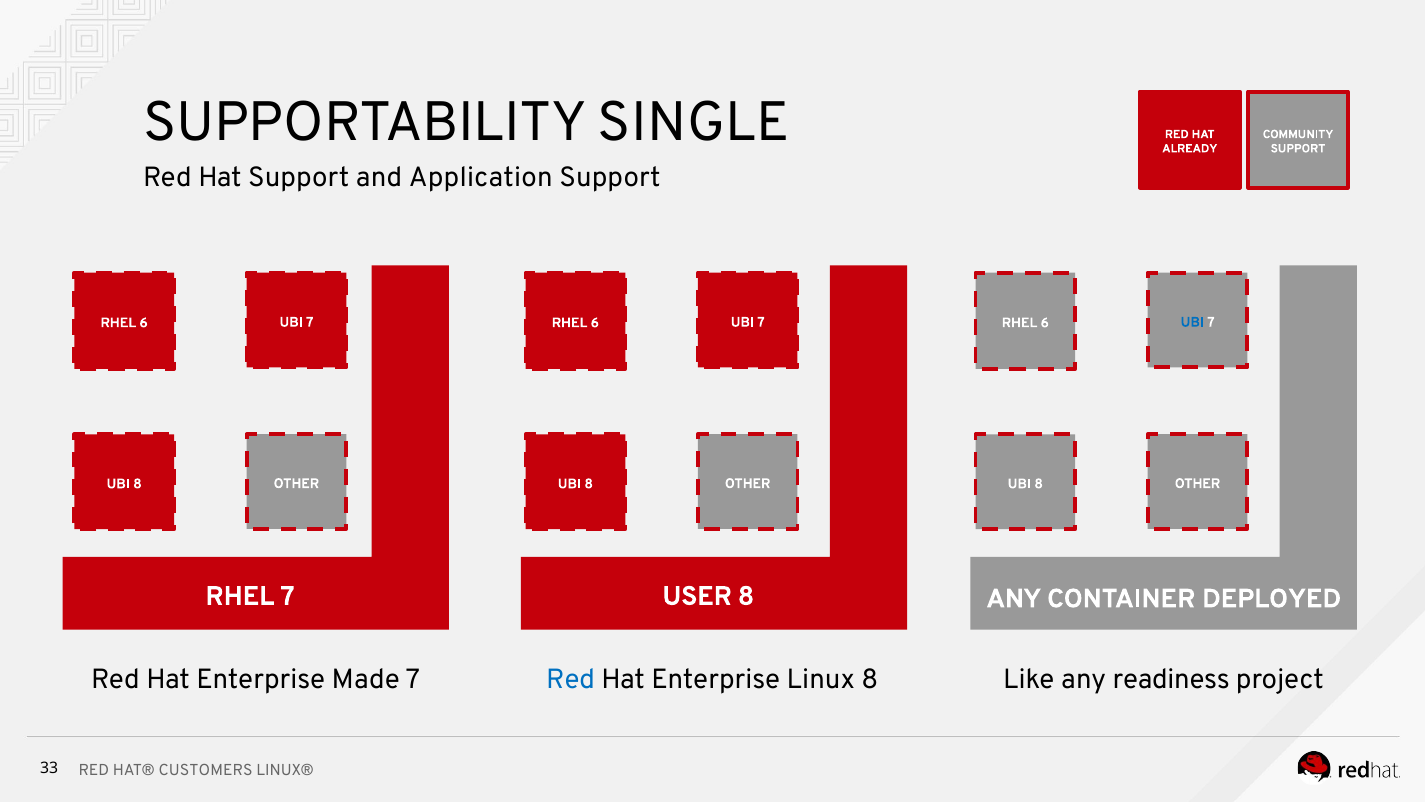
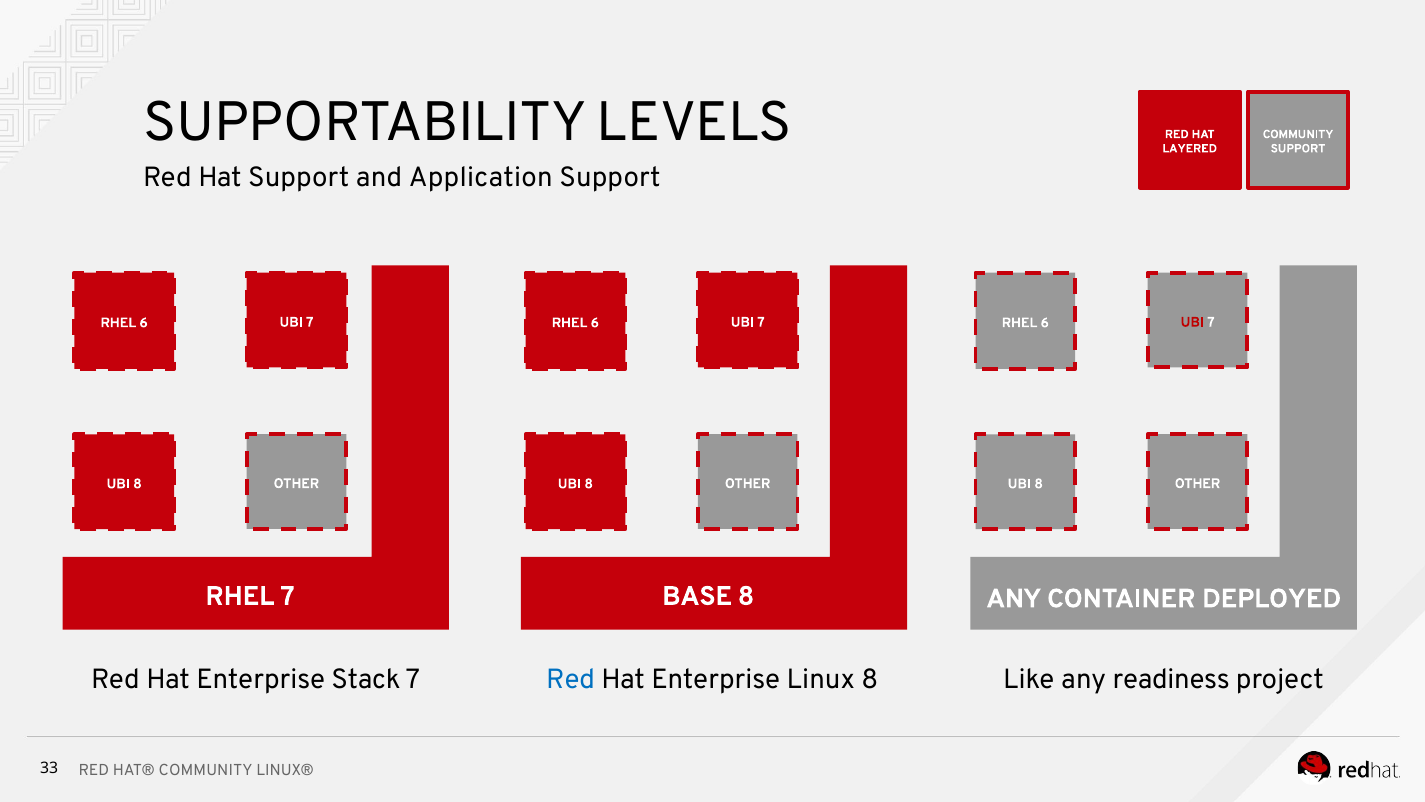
SINGLE: SINGLE -> LEVELS (694, 122)
ALREADY: ALREADY -> LAYERED (1190, 148)
UBI colour: blue -> red (1192, 322)
USER: USER -> BASE (697, 596)
Made: Made -> Stack (366, 679)
CUSTOMERS: CUSTOMERS -> COMMUNITY (206, 769)
